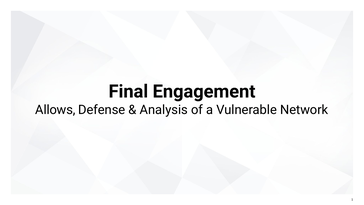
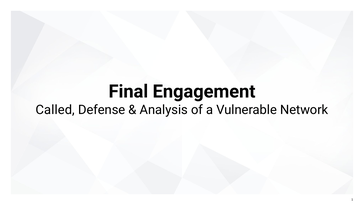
Allows: Allows -> Called (55, 110)
